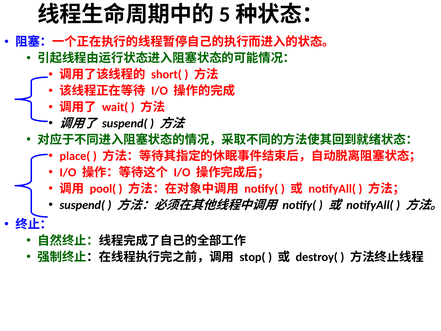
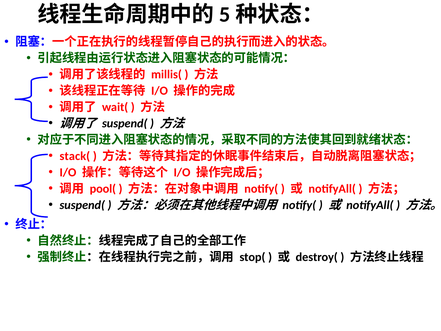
short(: short( -> millis( (166, 74)
place(: place( -> stack( (75, 156)
